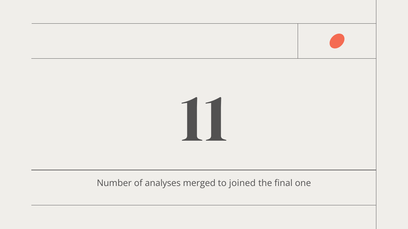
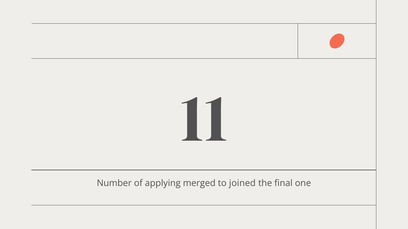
analyses: analyses -> applying (163, 184)
